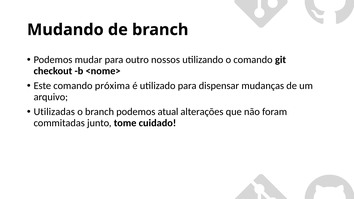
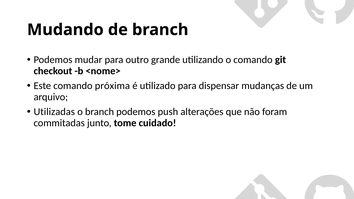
nossos: nossos -> grande (166, 60)
atual: atual -> push (168, 112)
